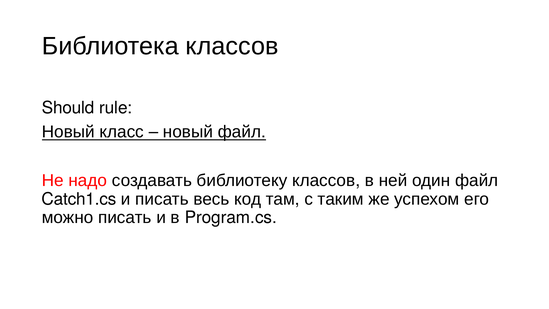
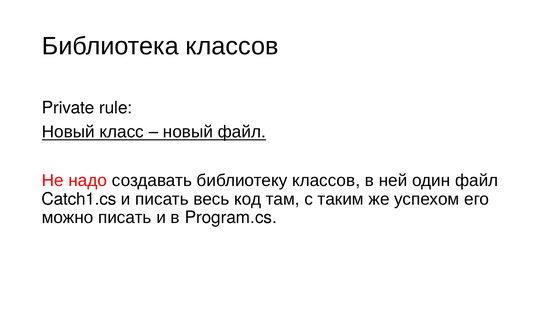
Should: Should -> Private (68, 108)
